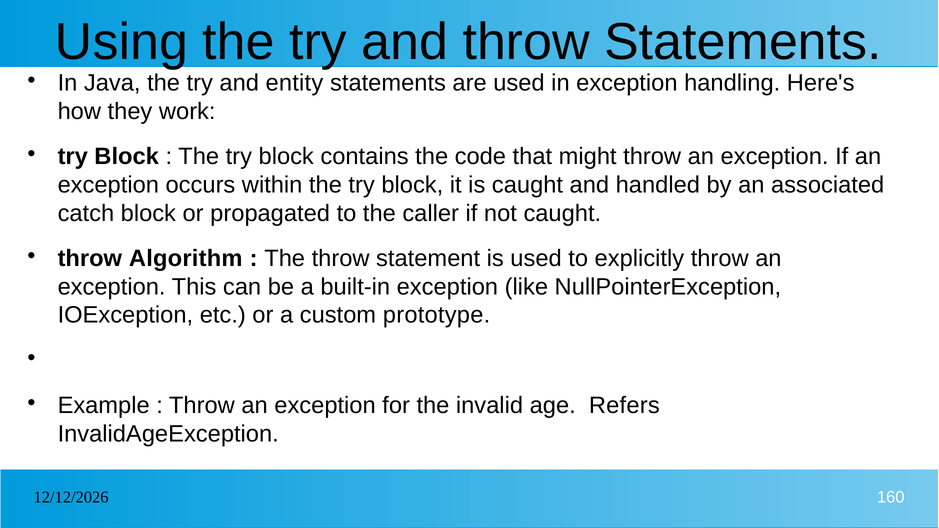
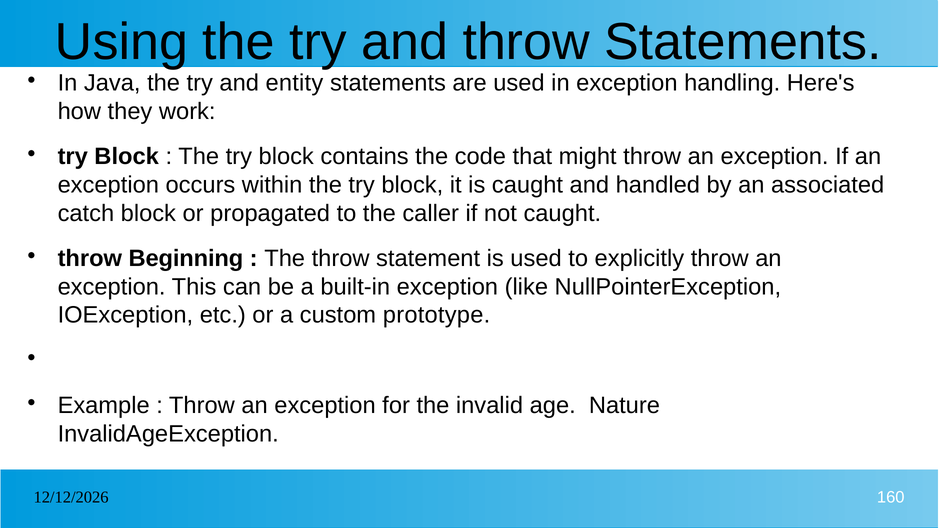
Algorithm: Algorithm -> Beginning (186, 258)
Refers: Refers -> Nature (624, 406)
